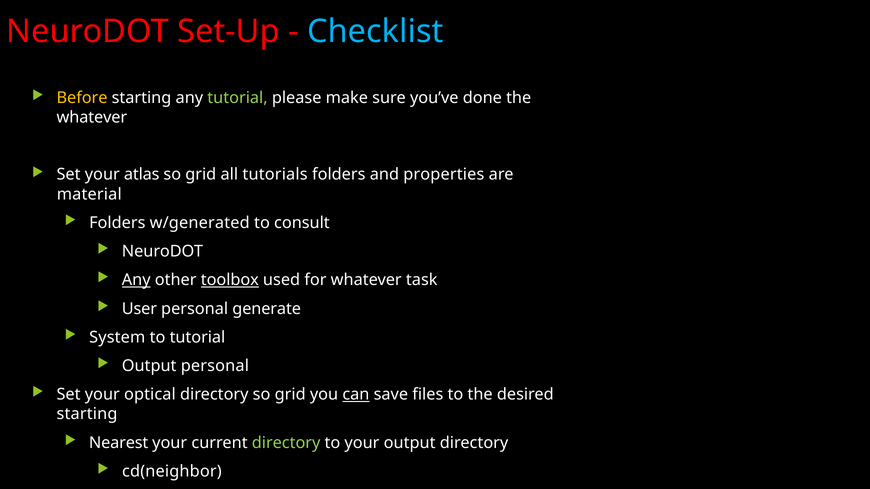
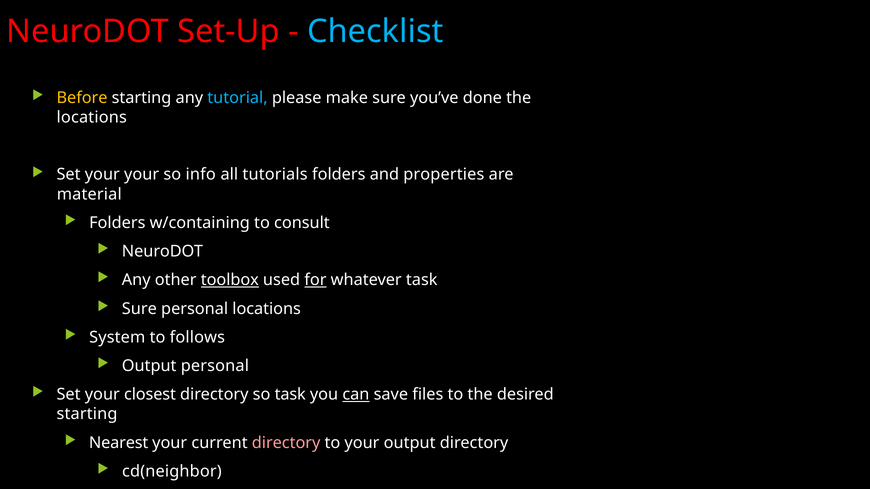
tutorial colour: light green -> light blue (238, 98)
whatever: whatever -> locations (92, 117)
your atlas: atlas -> your (142, 175)
grid: grid -> info (201, 175)
w/generated: w/generated -> w/containing (200, 223)
Any underline: present -> none (136, 280)
for underline: none -> present (315, 280)
User: User -> Sure (139, 309)
personal generate: generate -> locations (267, 309)
to tutorial: tutorial -> follows (197, 338)
optical: optical -> closest (150, 395)
directory so grid: grid -> task (290, 395)
directory colour: light green -> pink (286, 443)
